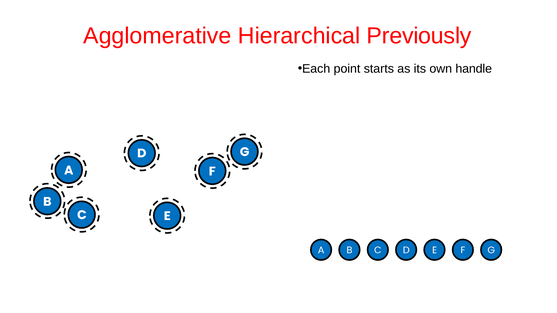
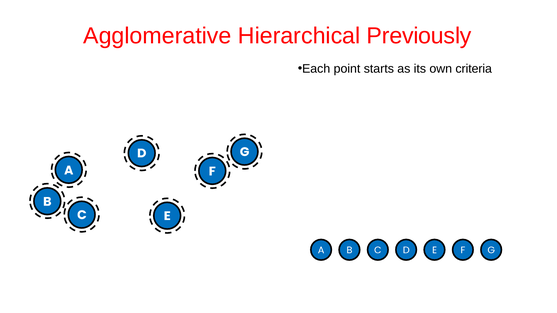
handle: handle -> criteria (474, 69)
